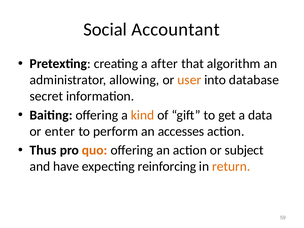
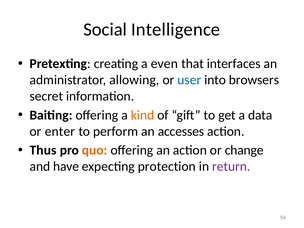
Accountant: Accountant -> Intelligence (176, 29)
after: after -> even (164, 64)
algorithm: algorithm -> interfaces (234, 64)
user colour: orange -> blue (189, 80)
database: database -> browsers (254, 80)
subject: subject -> change (244, 150)
reinforcing: reinforcing -> protection (167, 166)
return colour: orange -> purple (231, 166)
